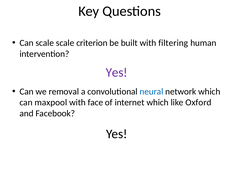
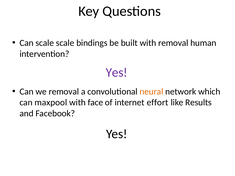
criterion: criterion -> bindings (92, 43)
with filtering: filtering -> removal (173, 43)
neural colour: blue -> orange (151, 92)
internet which: which -> effort (158, 103)
Oxford: Oxford -> Results (198, 103)
